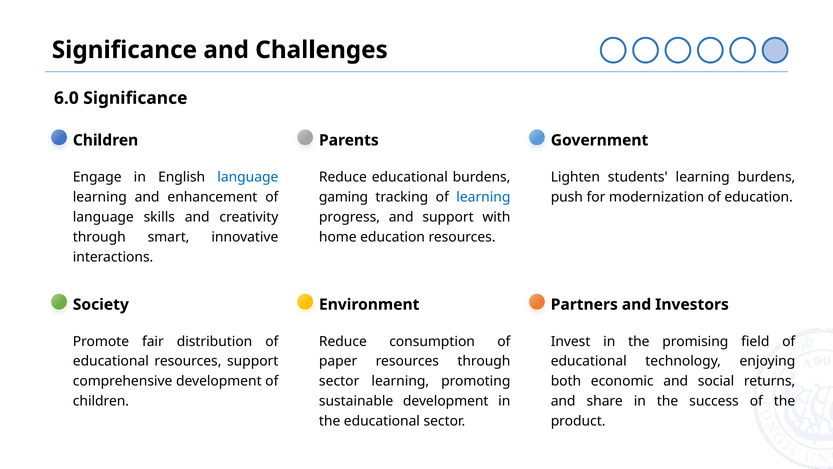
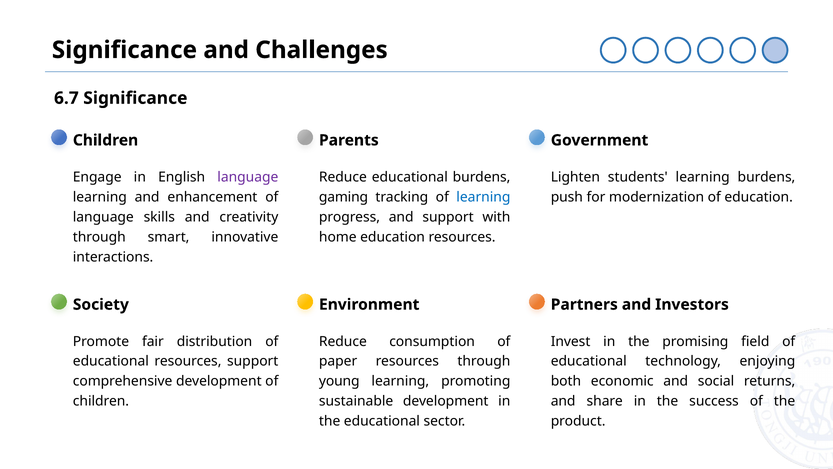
6.0: 6.0 -> 6.7 (66, 98)
language colour: blue -> purple (248, 177)
sector: sector -> young (339, 381)
